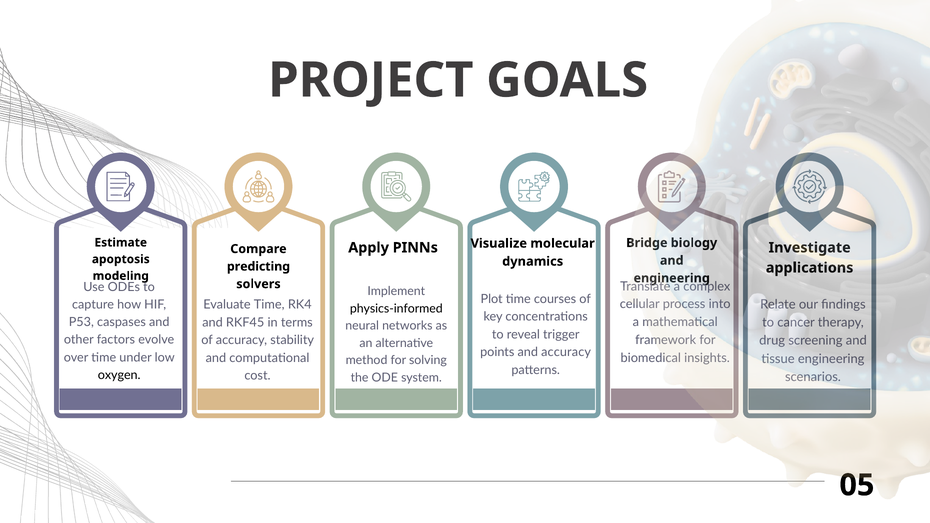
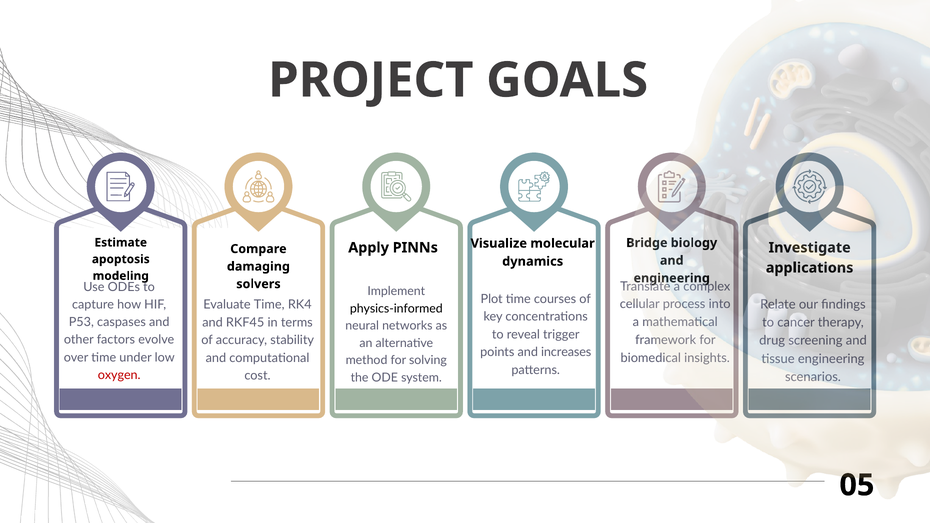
predicting: predicting -> damaging (258, 267)
and accuracy: accuracy -> increases (566, 352)
oxygen colour: black -> red (119, 375)
